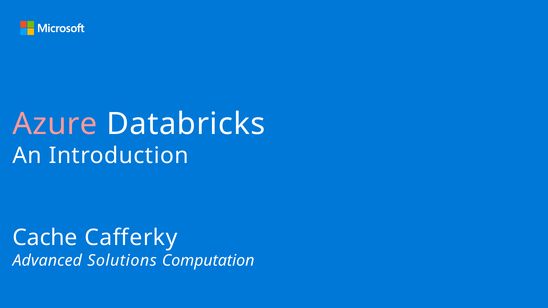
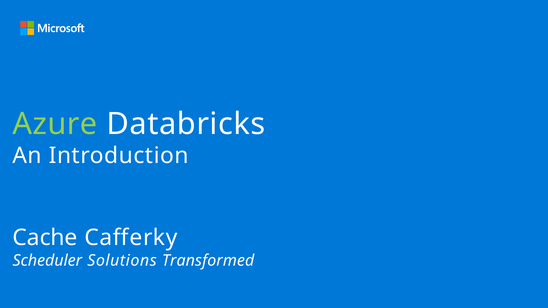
Azure colour: pink -> light green (55, 124)
Advanced: Advanced -> Scheduler (47, 261)
Computation: Computation -> Transformed (208, 261)
